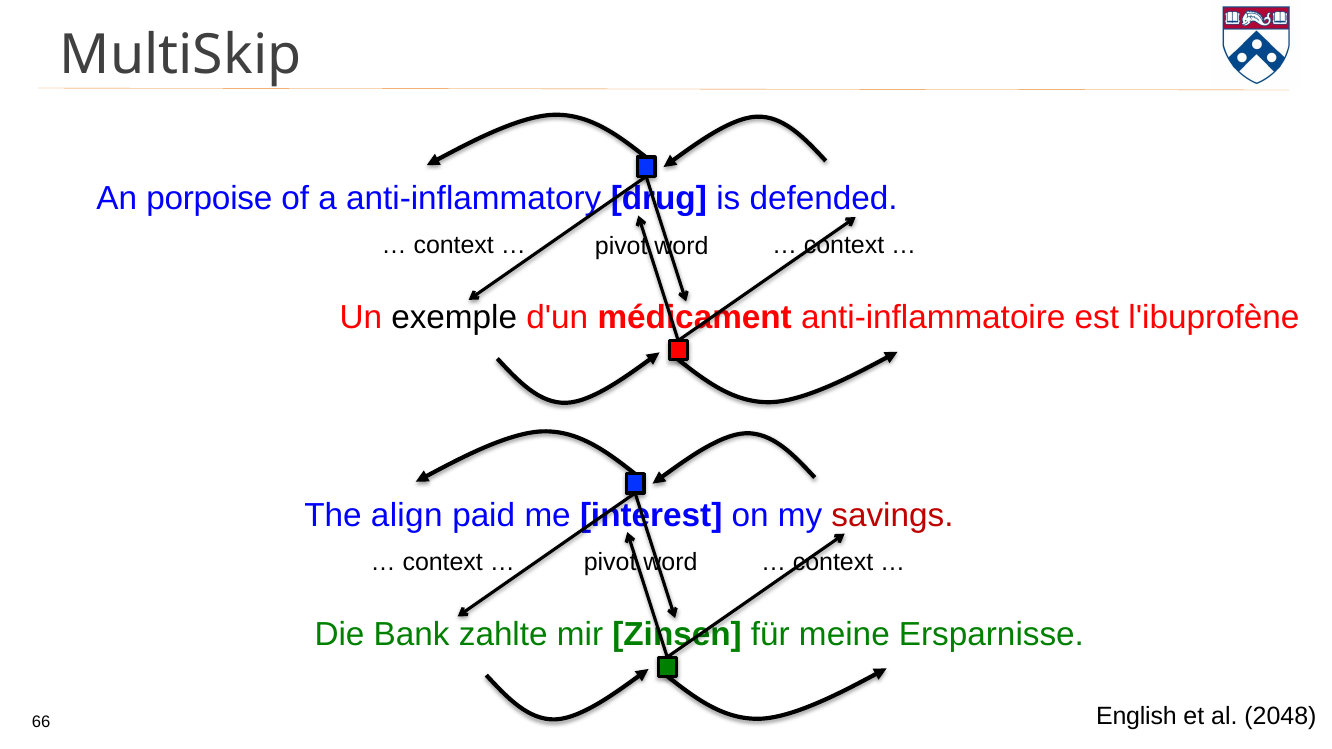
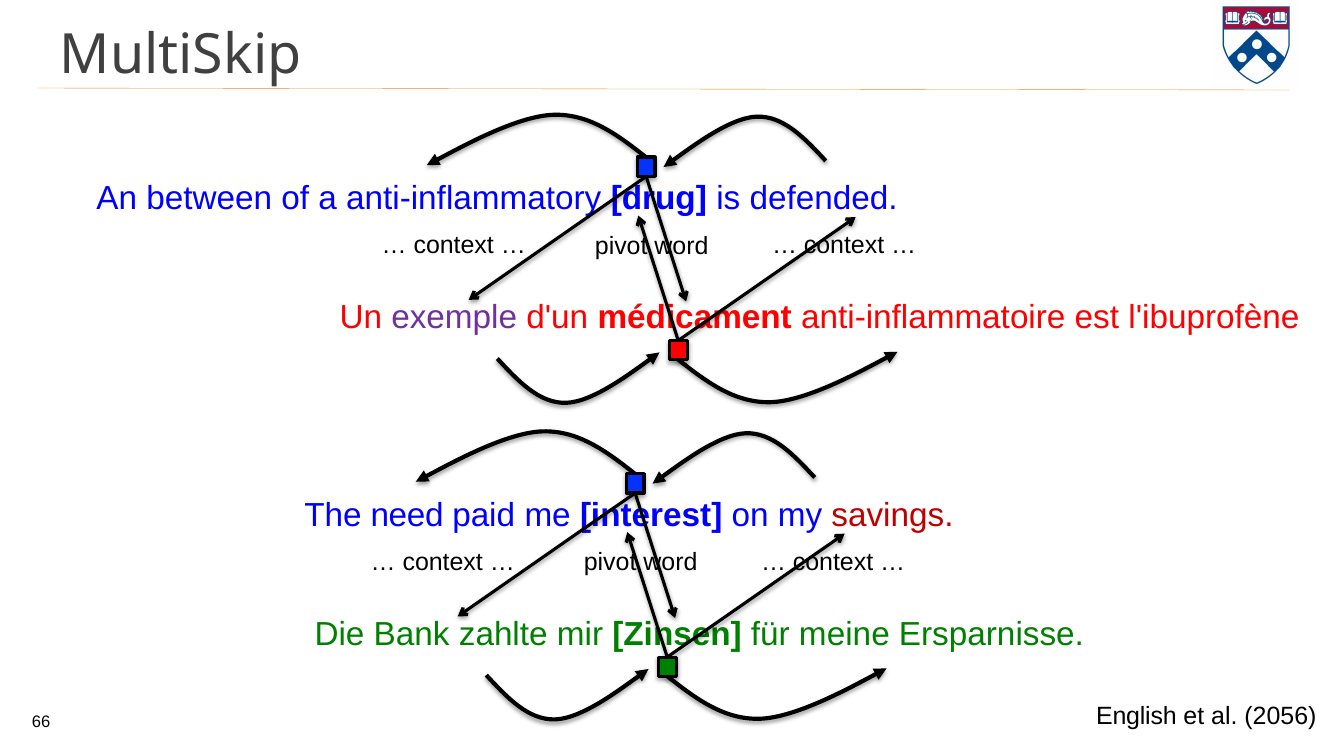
porpoise: porpoise -> between (209, 199)
exemple colour: black -> purple (454, 318)
align: align -> need (407, 516)
2048: 2048 -> 2056 (1280, 717)
